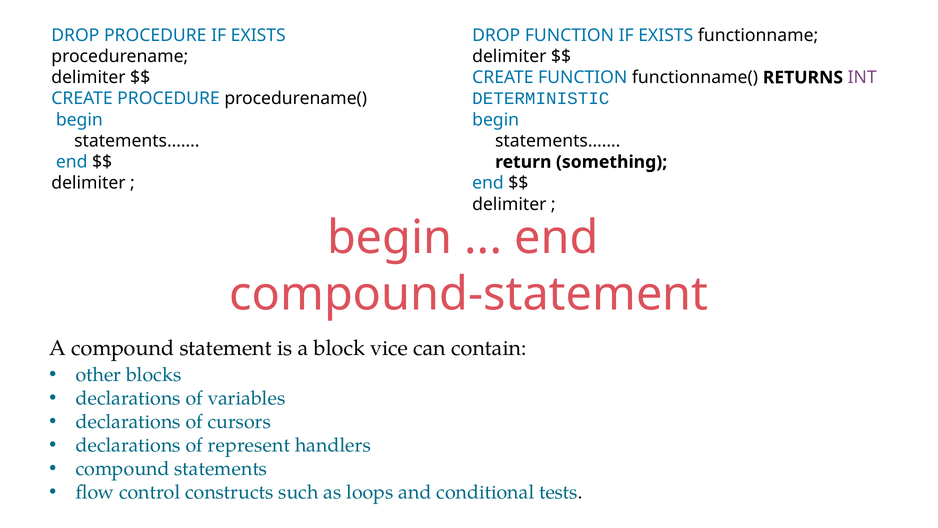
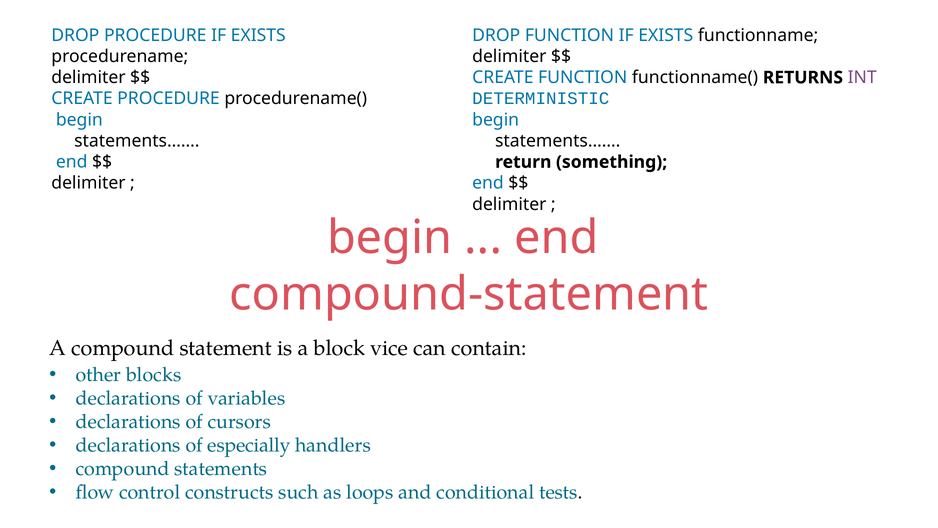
represent: represent -> especially (249, 445)
